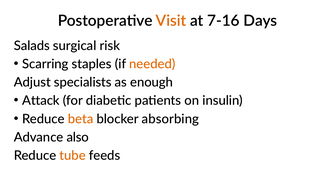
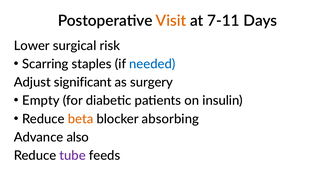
7-16: 7-16 -> 7-11 (223, 21)
Salads: Salads -> Lower (32, 46)
needed colour: orange -> blue (152, 64)
specialists: specialists -> significant (83, 82)
enough: enough -> surgery (152, 82)
Attack: Attack -> Empty (41, 101)
tube colour: orange -> purple (73, 156)
